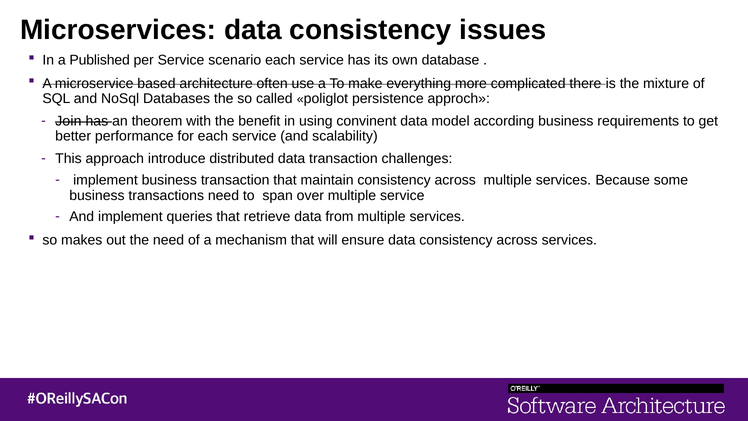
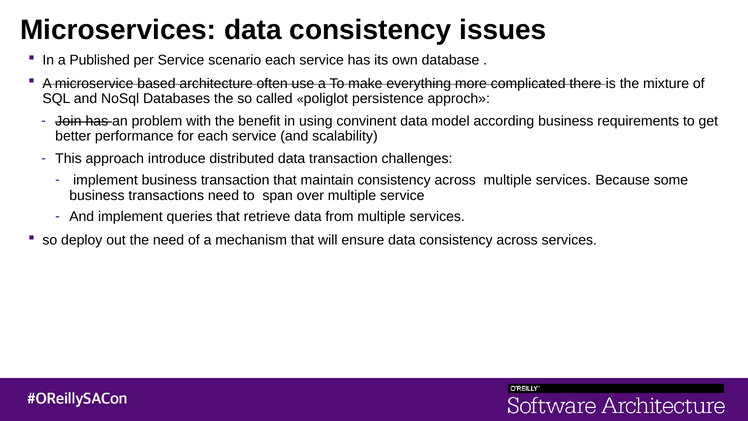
theorem: theorem -> problem (157, 121)
makes: makes -> deploy (82, 240)
